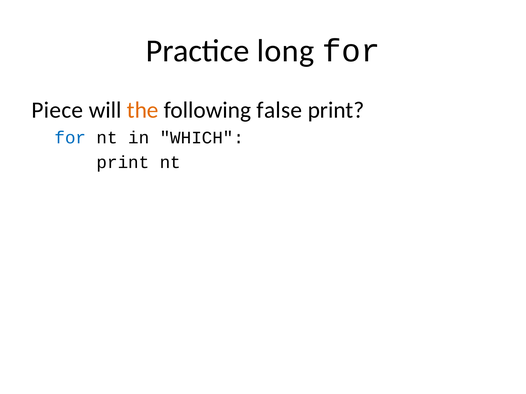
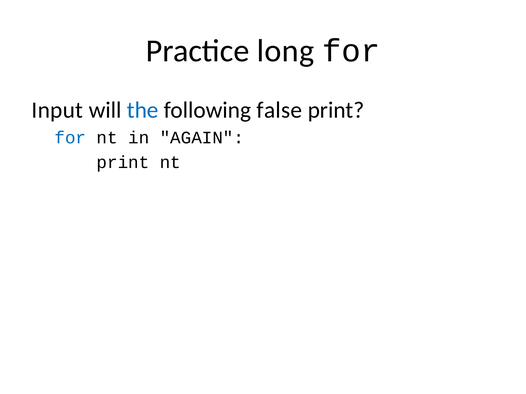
Piece: Piece -> Input (57, 110)
the colour: orange -> blue (143, 110)
WHICH: WHICH -> AGAIN (202, 138)
